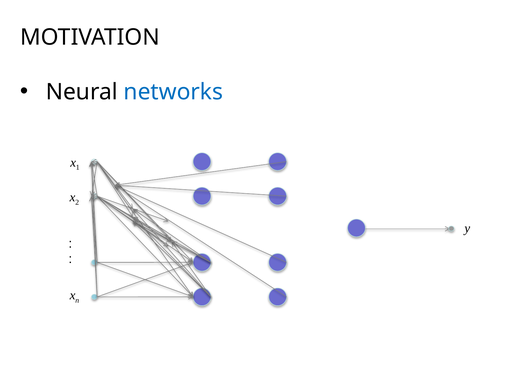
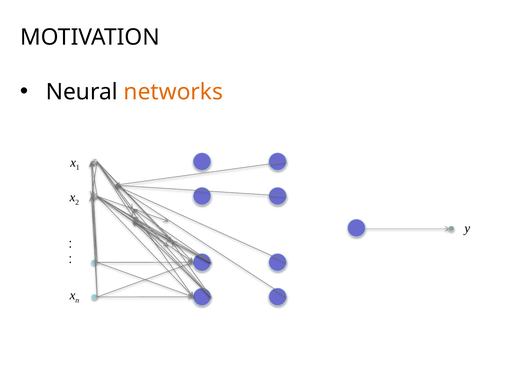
networks colour: blue -> orange (173, 92)
